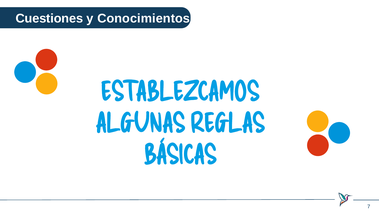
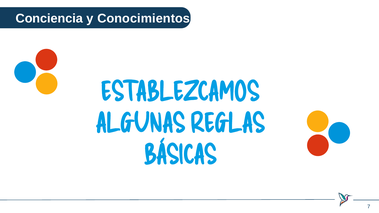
Cuestiones: Cuestiones -> Conciencia (49, 19)
